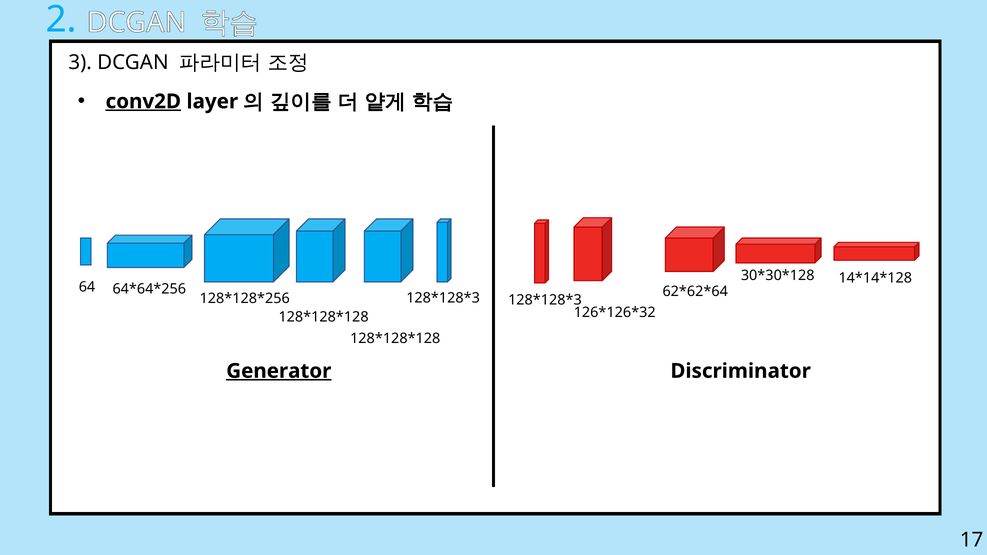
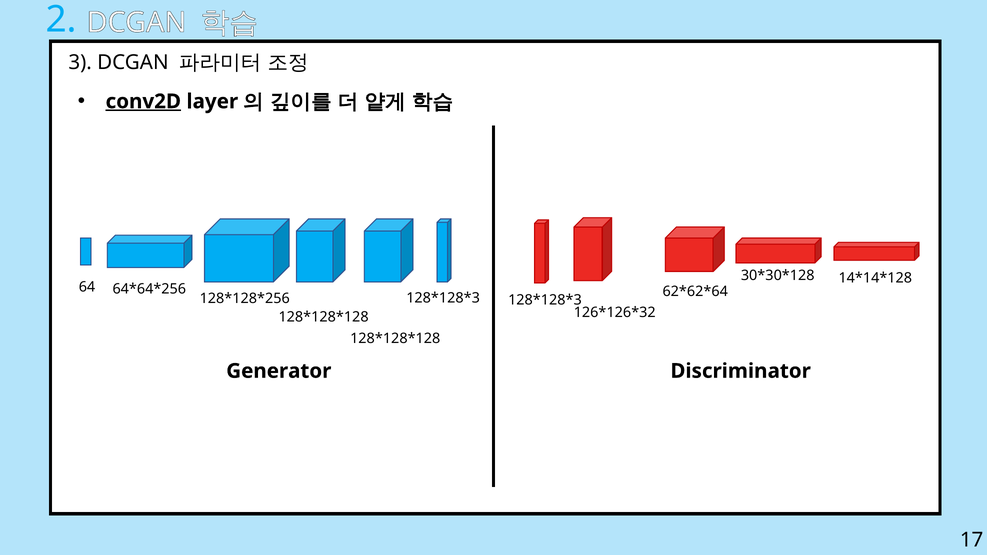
Generator underline: present -> none (279, 371)
